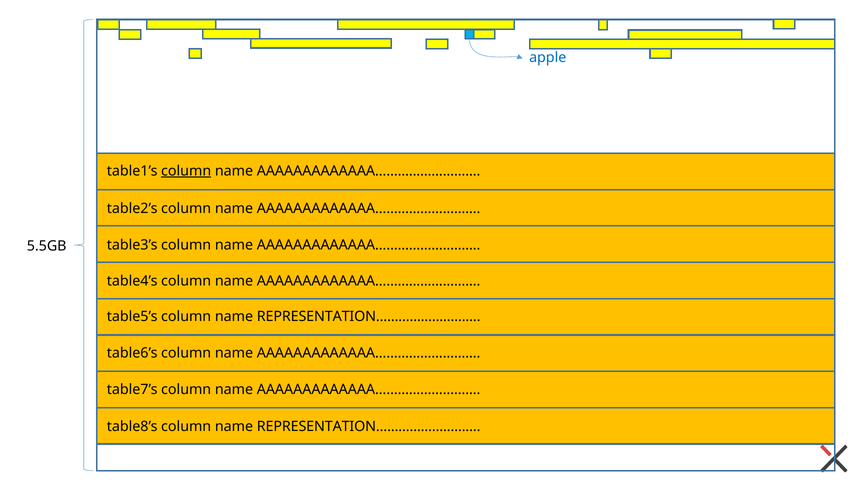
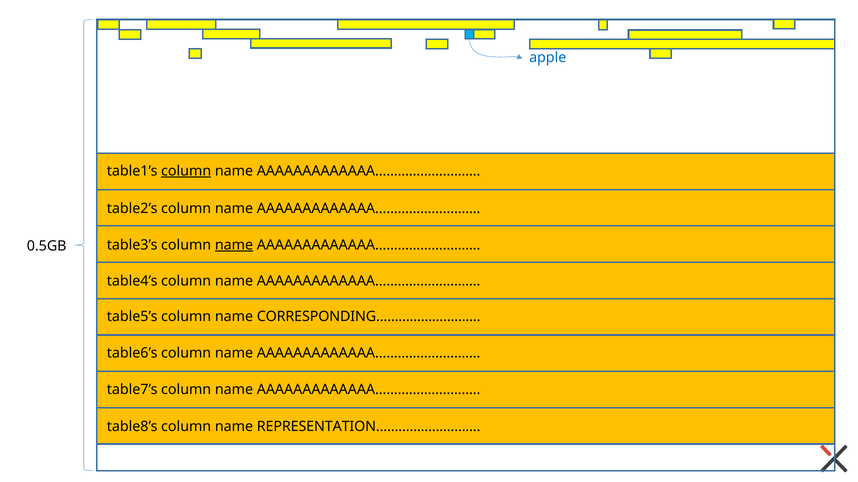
name underline: none -> present (234, 245)
5.5GB: 5.5GB -> 0.5GB (47, 246)
table5’s column name REPRESENTATION………………………: REPRESENTATION……………………… -> CORRESPONDING……………………… (369, 317)
